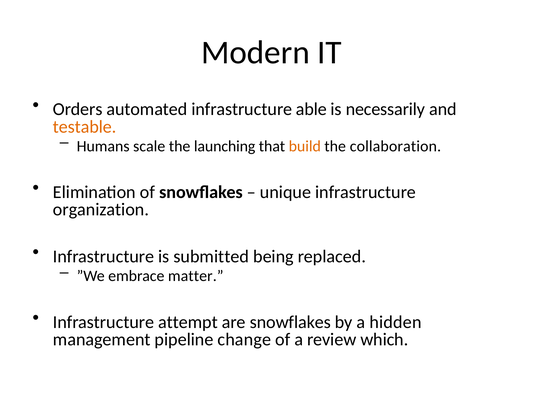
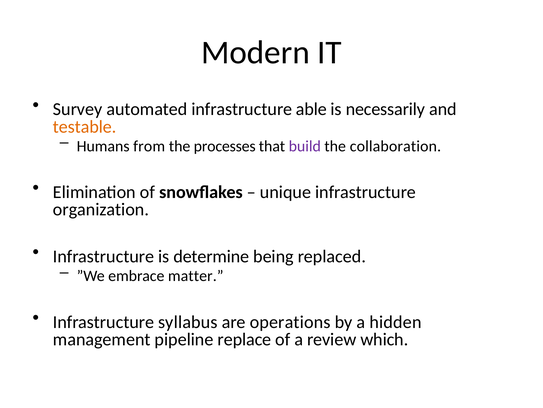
Orders: Orders -> Survey (78, 109)
scale: scale -> from (149, 146)
launching: launching -> processes (225, 146)
build colour: orange -> purple (305, 146)
submitted: submitted -> determine (211, 256)
attempt: attempt -> syllabus (188, 321)
are snowflakes: snowflakes -> operations (290, 321)
change: change -> replace (244, 339)
